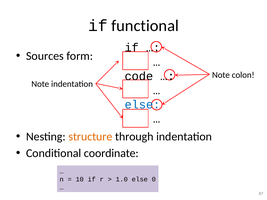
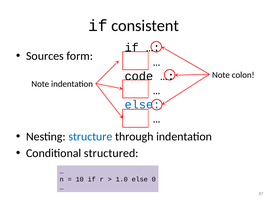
functional: functional -> consistent (145, 26)
structure colour: orange -> blue (90, 137)
coordinate: coordinate -> structured (111, 153)
